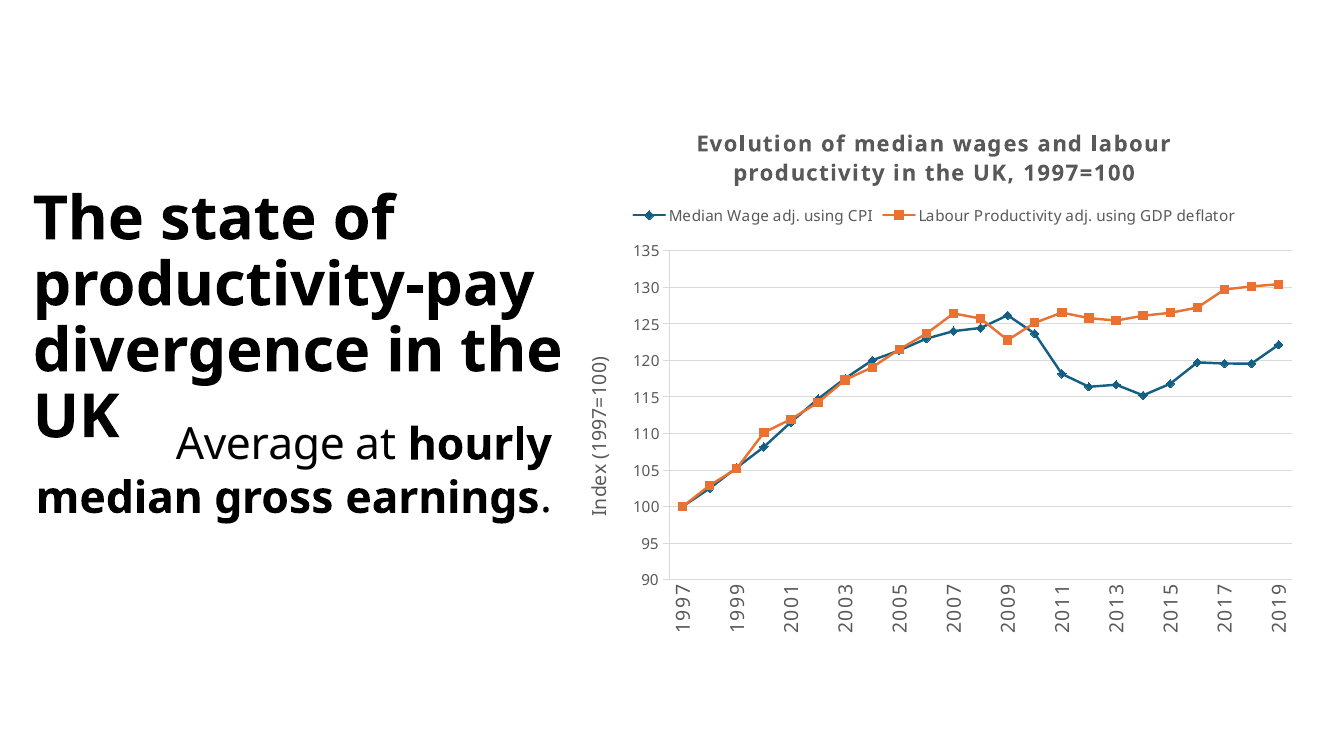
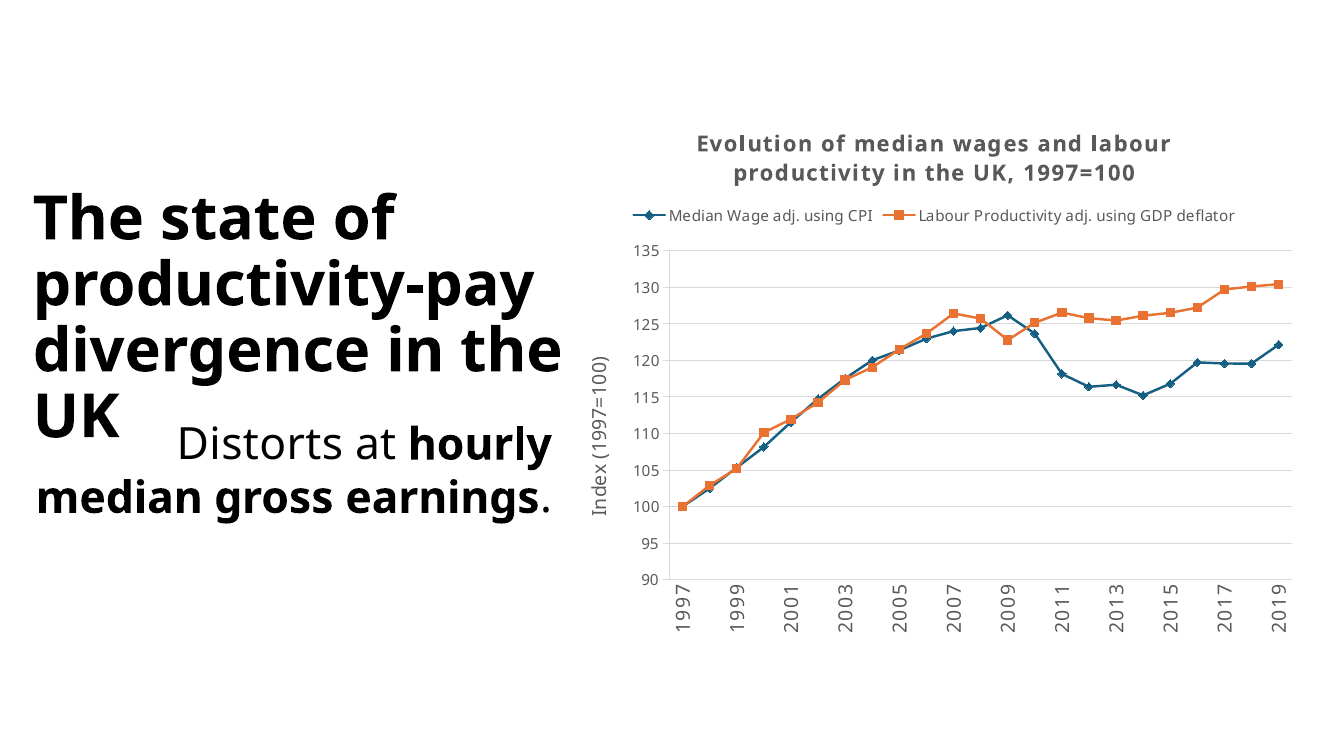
Average: Average -> Distorts (260, 445)
